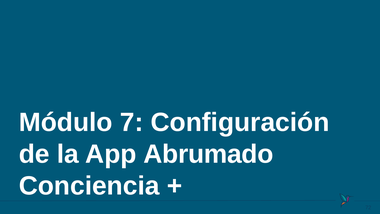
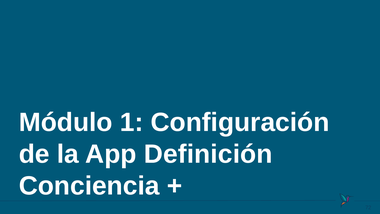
7: 7 -> 1 (132, 122)
Abrumado: Abrumado -> Definición (208, 154)
